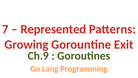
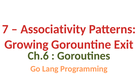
Represented: Represented -> Associativity (53, 29)
Ch.9: Ch.9 -> Ch.6 (38, 56)
